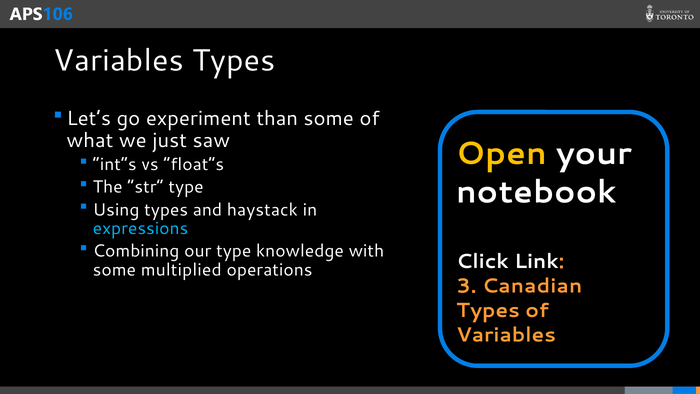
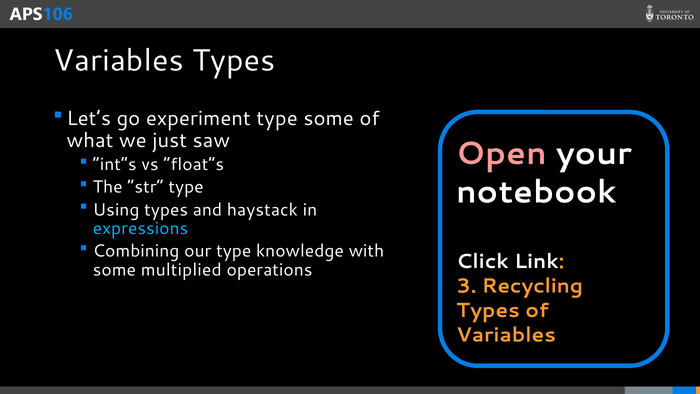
experiment than: than -> type (277, 118)
Open colour: yellow -> pink (502, 153)
Canadian: Canadian -> Recycling (532, 286)
